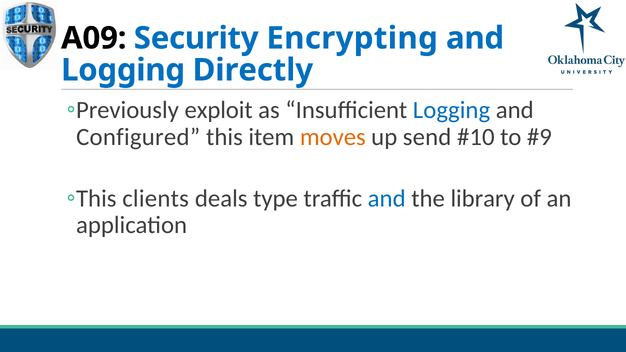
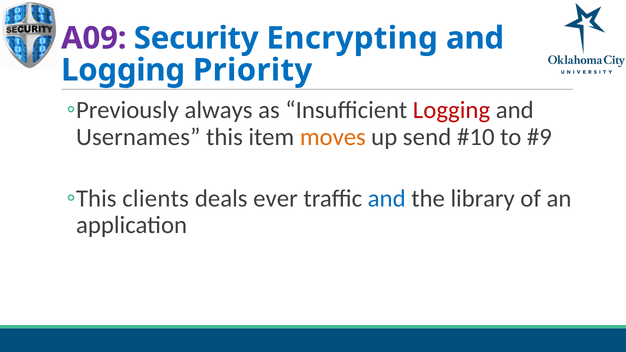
A09 colour: black -> purple (94, 38)
Directly: Directly -> Priority (253, 70)
exploit: exploit -> always (219, 110)
Logging colour: blue -> red (452, 110)
Configured: Configured -> Usernames (138, 137)
type: type -> ever (275, 199)
